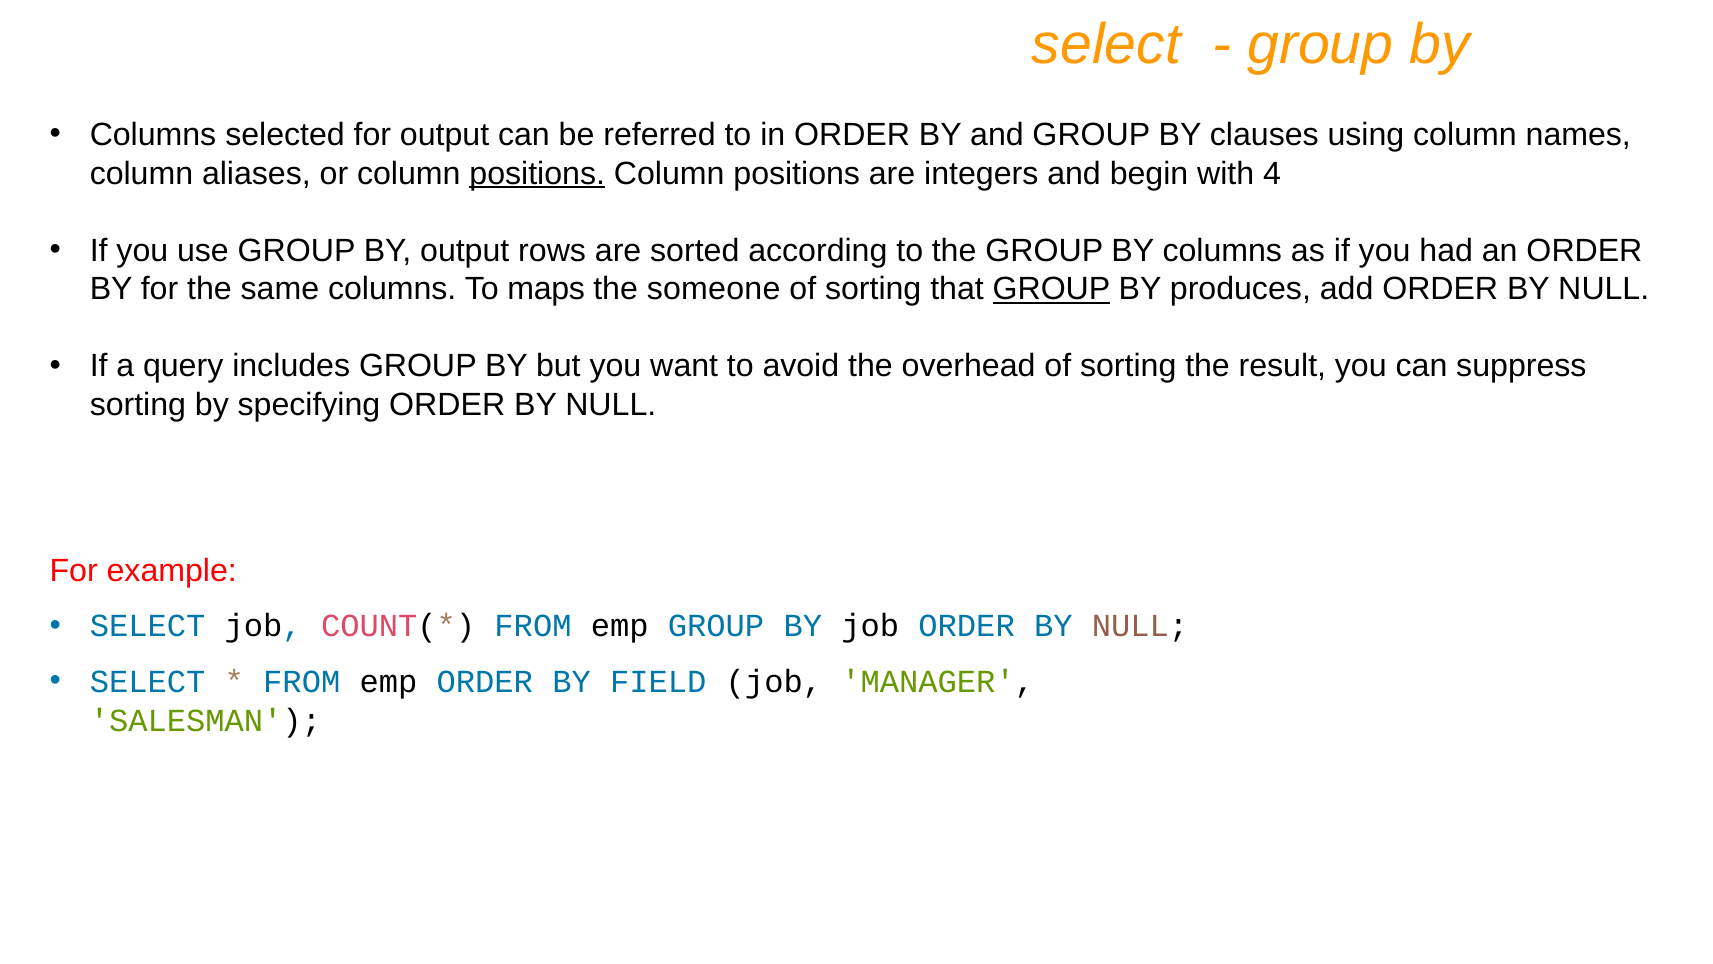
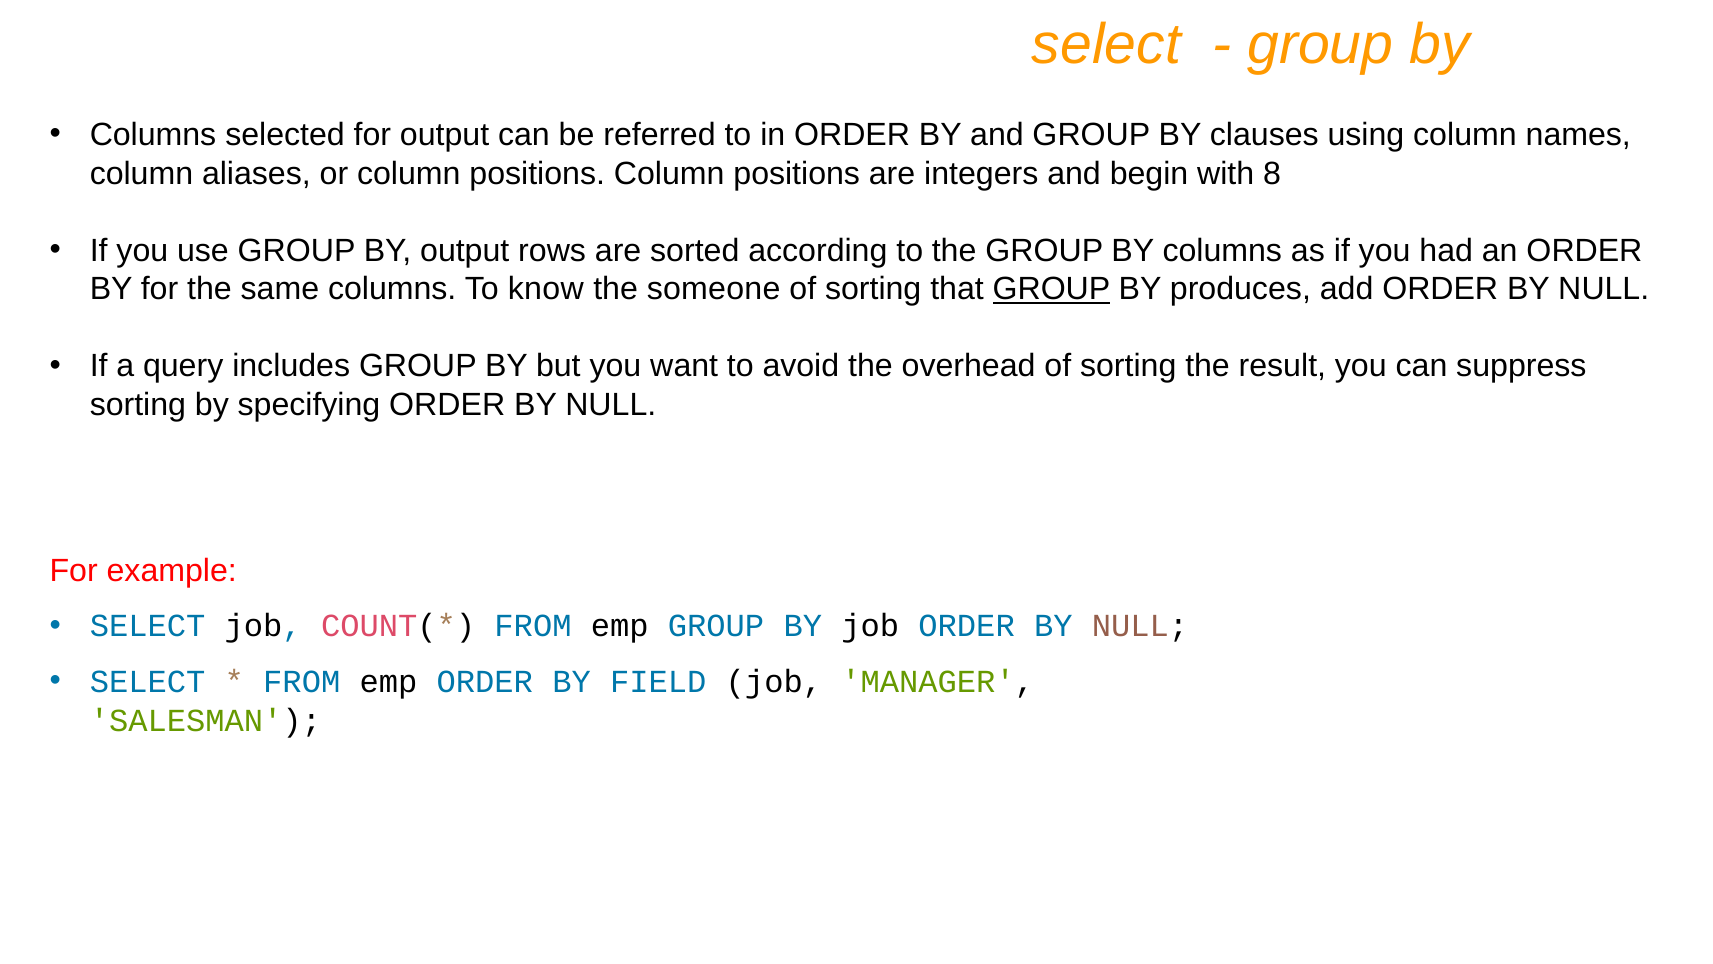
positions underline: present -> none (537, 173)
4: 4 -> 8 (1272, 173)
maps: maps -> know (546, 289)
